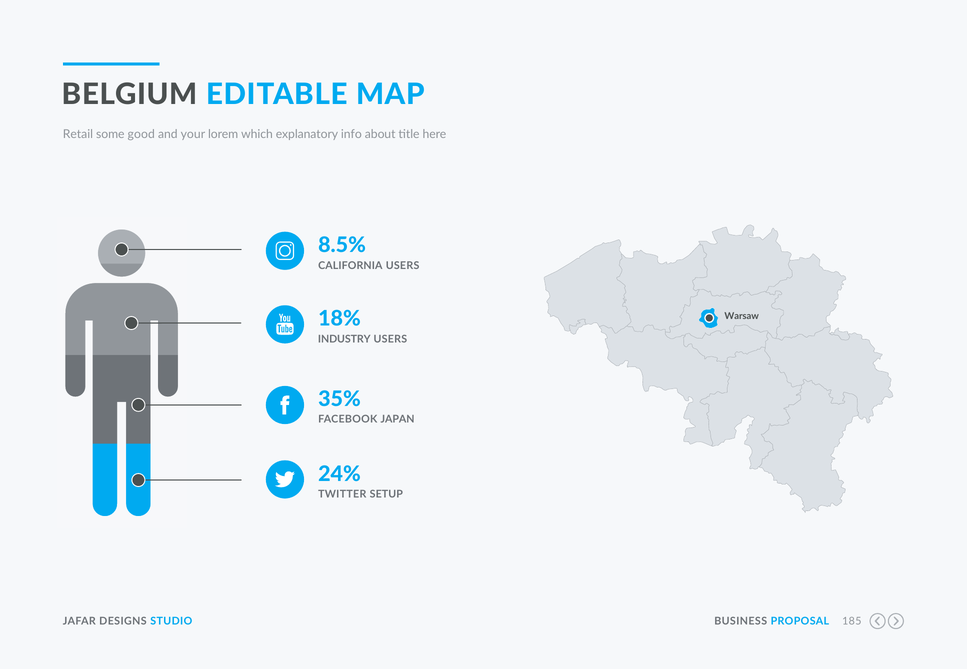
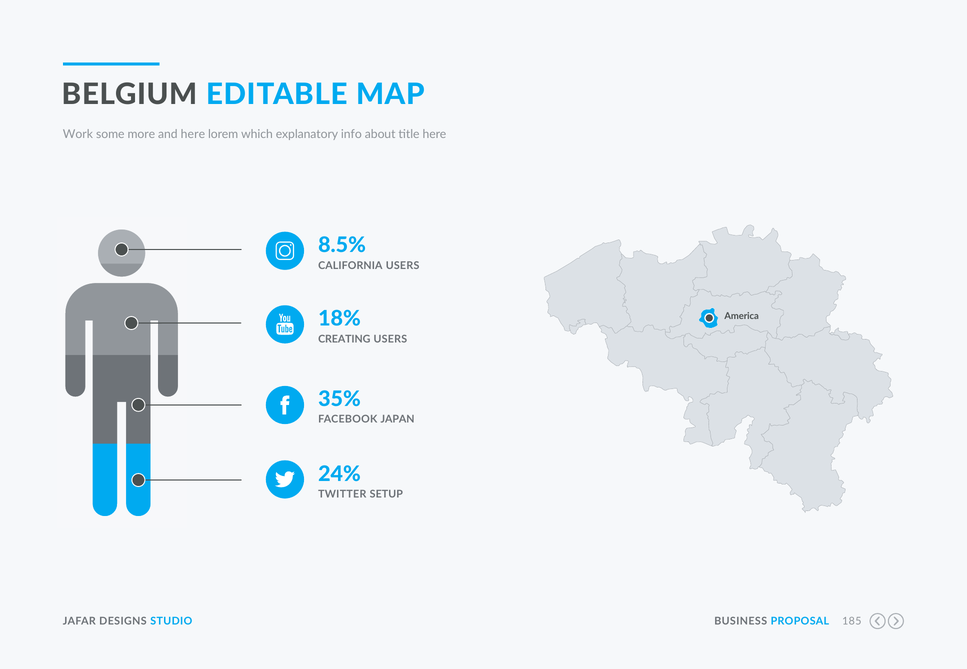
Retail: Retail -> Work (78, 135)
good: good -> more (141, 135)
and your: your -> here (193, 135)
Warsaw: Warsaw -> America (742, 317)
INDUSTRY: INDUSTRY -> CREATING (344, 339)
